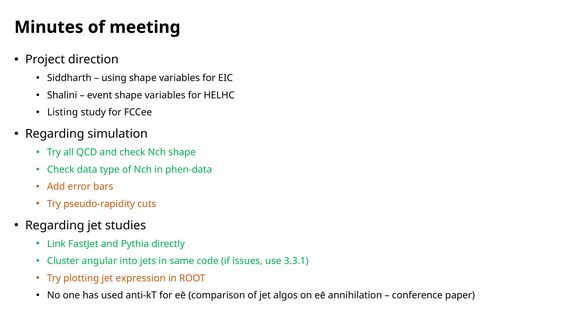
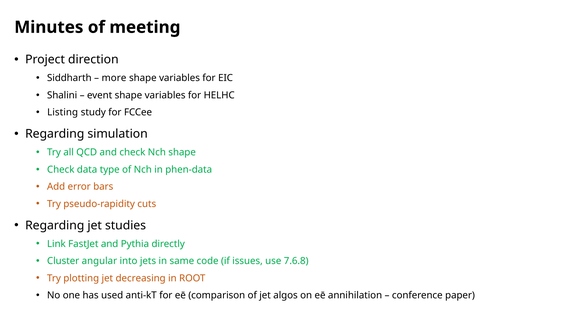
using: using -> more (114, 78)
3.3.1: 3.3.1 -> 7.6.8 (296, 261)
expression: expression -> decreasing (141, 278)
